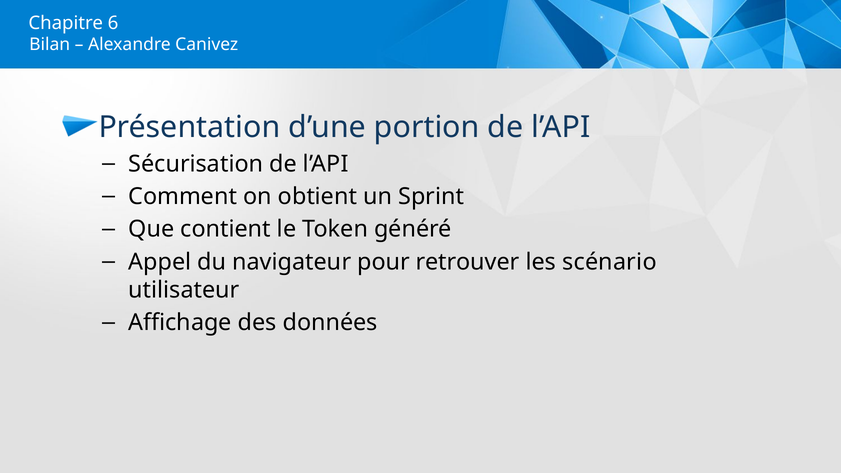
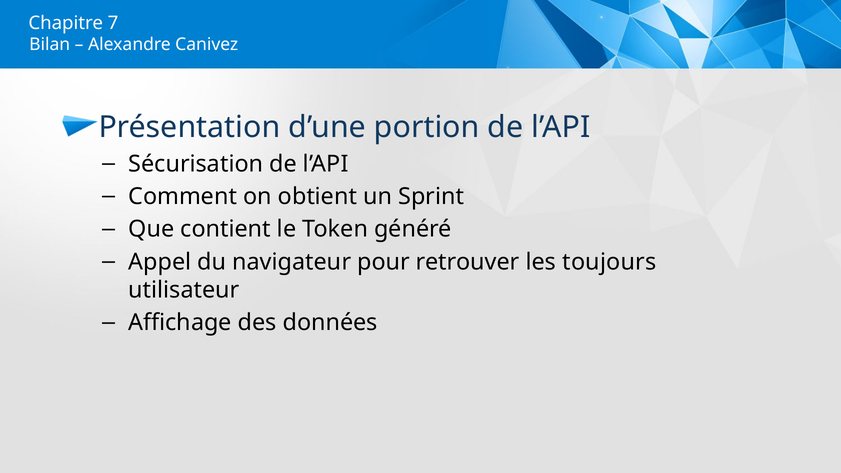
6: 6 -> 7 (113, 23)
scénario: scénario -> toujours (609, 262)
